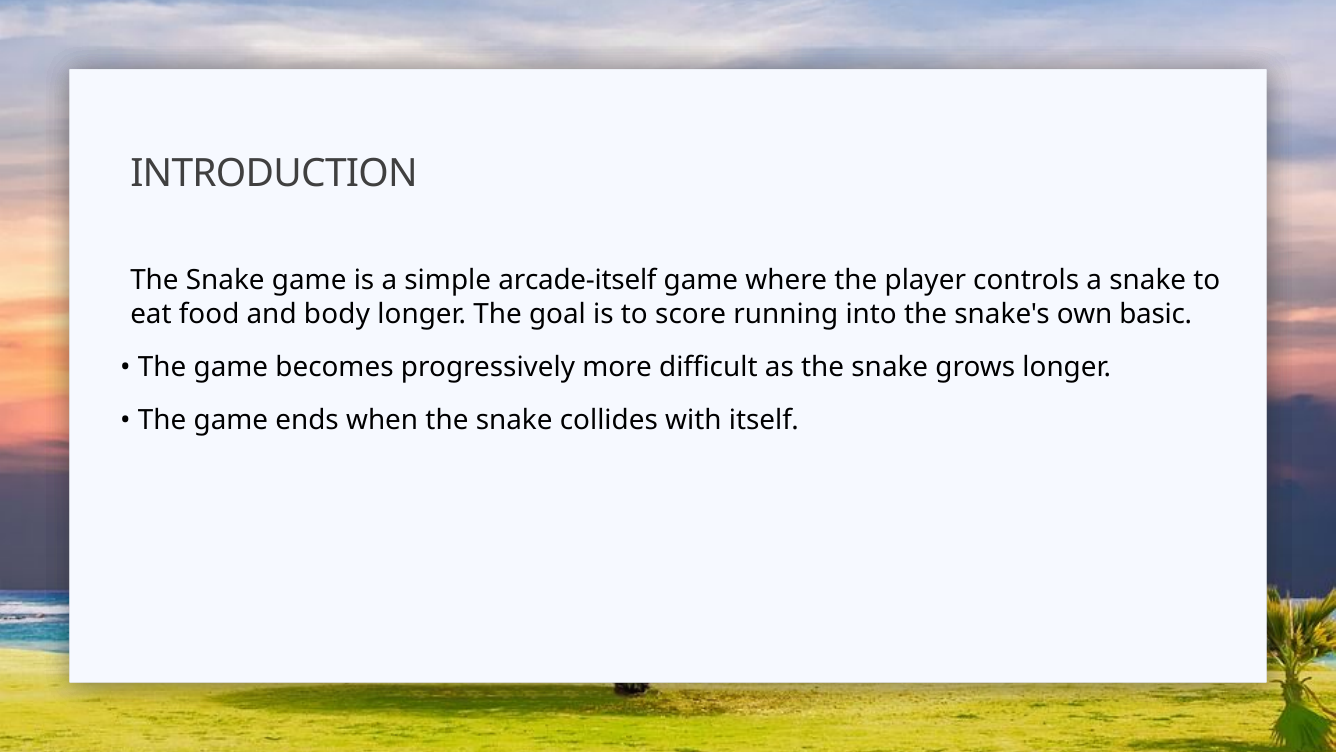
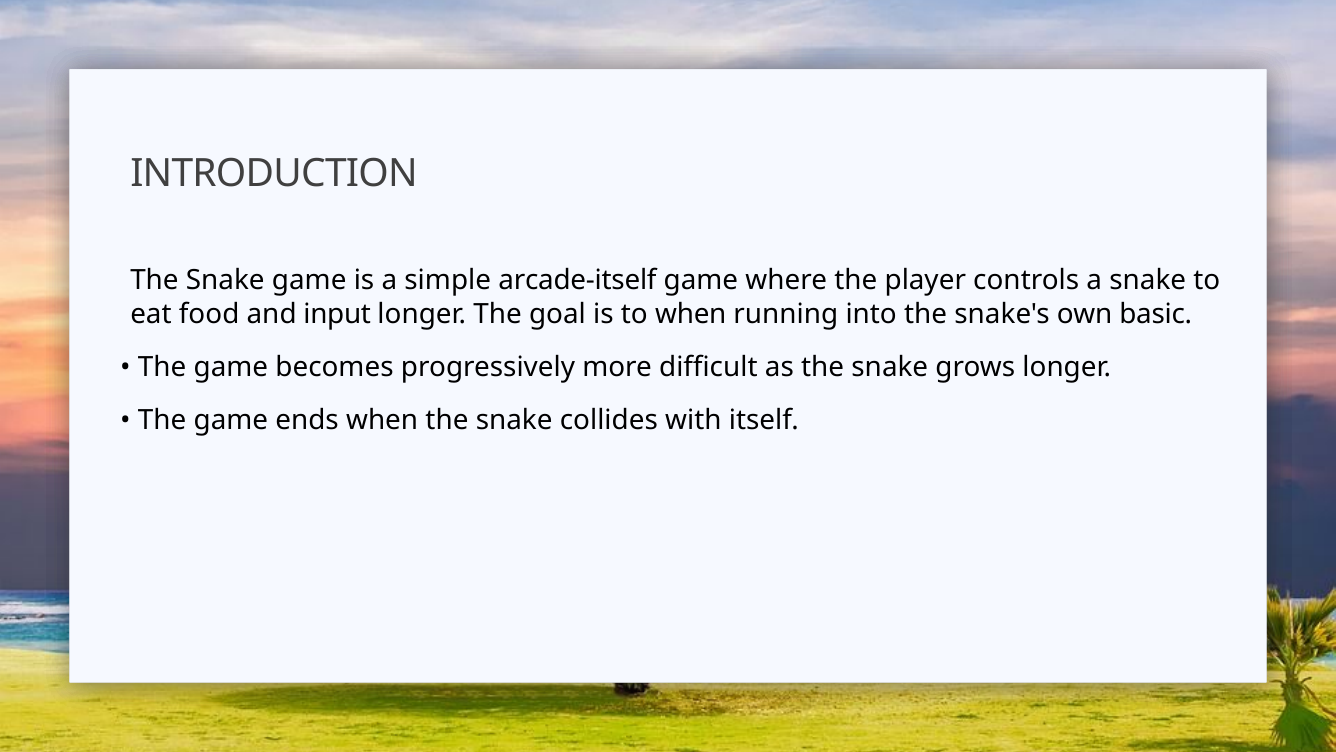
body: body -> input (337, 314)
to score: score -> when (691, 314)
